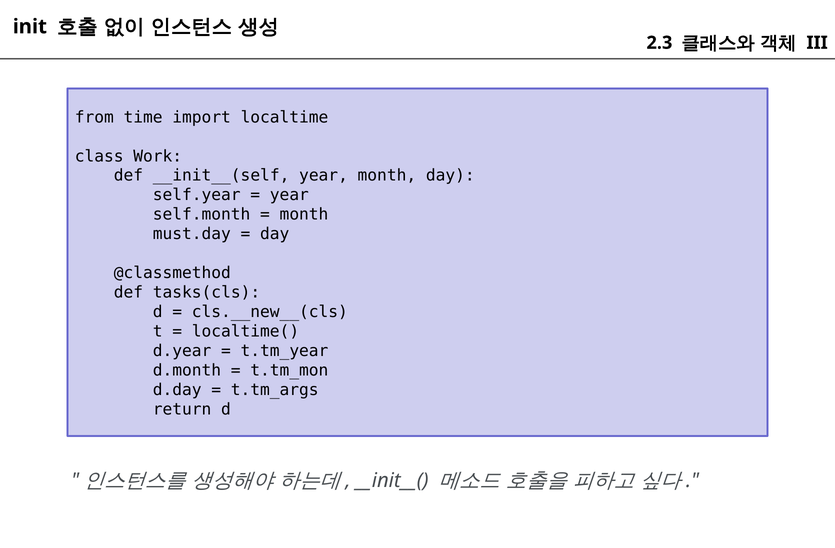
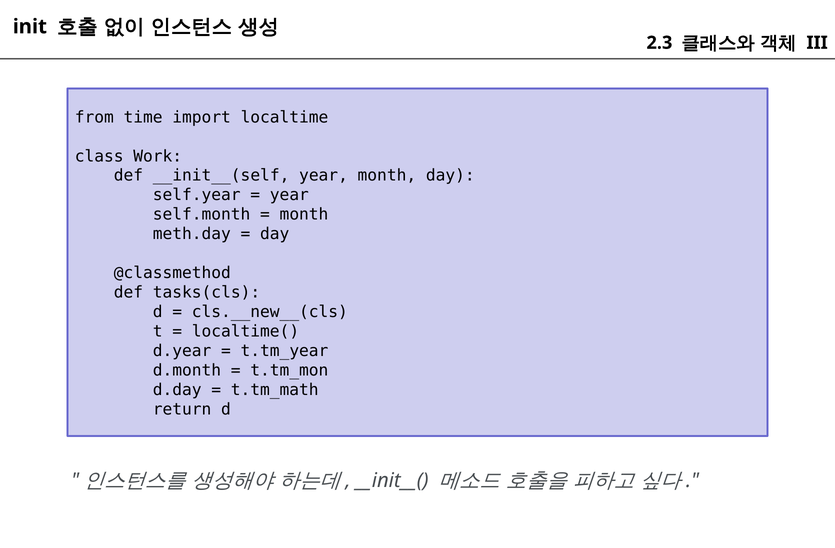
must.day: must.day -> meth.day (192, 234)
t.tm_args: t.tm_args -> t.tm_math (275, 390)
